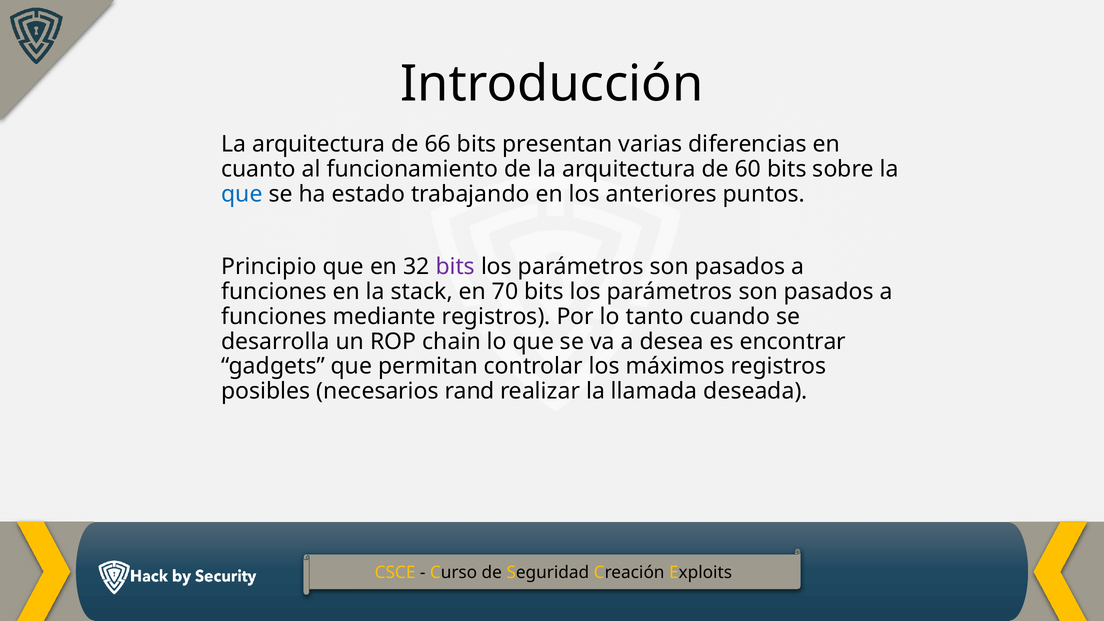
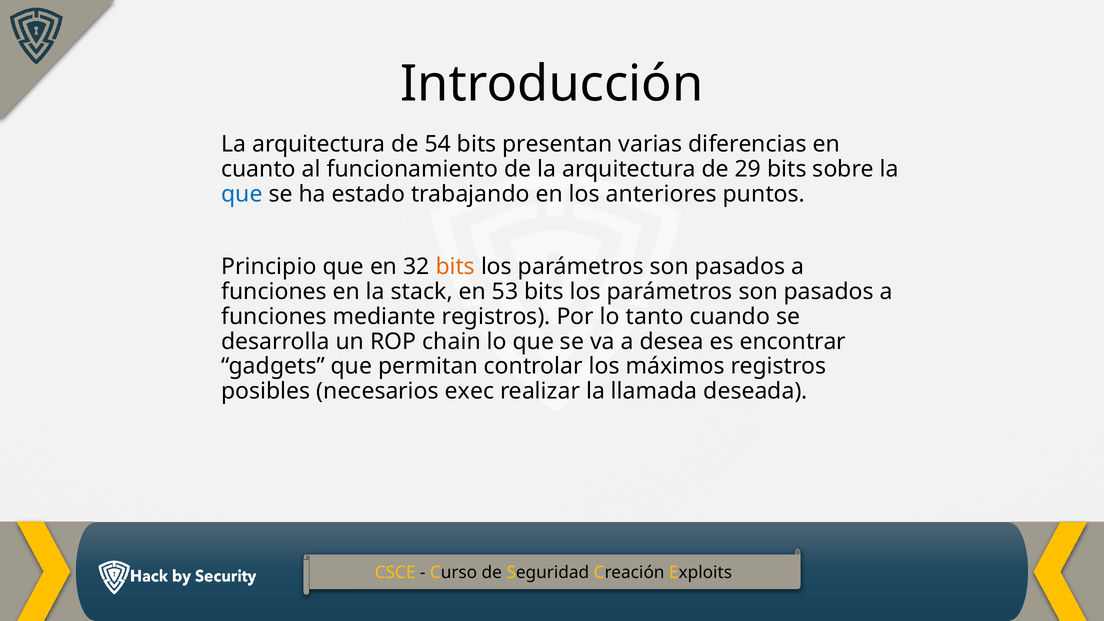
66: 66 -> 54 (438, 144)
60: 60 -> 29 (748, 169)
bits colour: purple -> orange (455, 267)
70: 70 -> 53 (505, 292)
rand: rand -> exec (469, 391)
